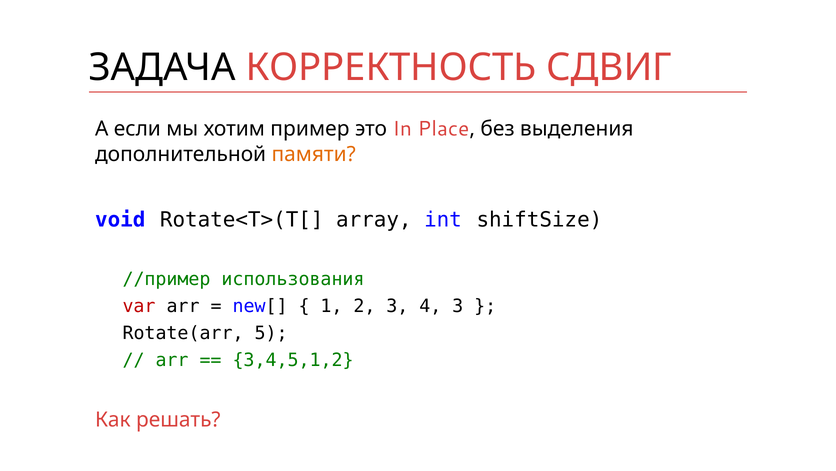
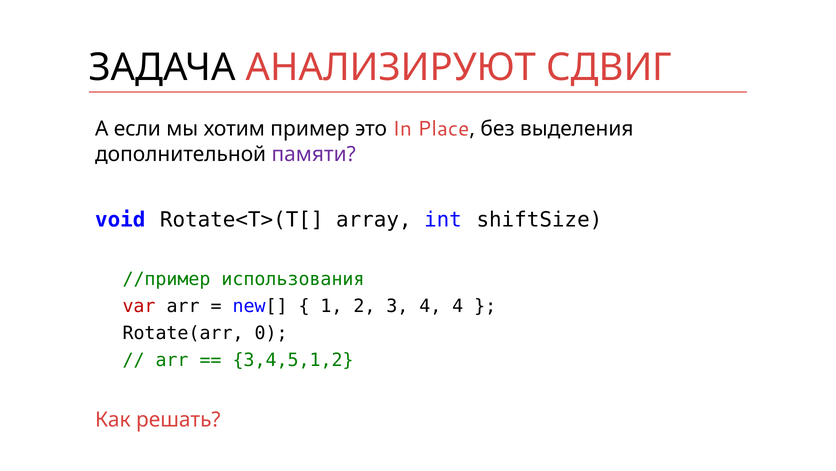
КОРРЕКТНОСТЬ: КОРРЕКТНОСТЬ -> АНАЛИЗИРУЮТ (391, 68)
памяти colour: orange -> purple (314, 154)
4 3: 3 -> 4 (458, 306)
5: 5 -> 0 (271, 333)
